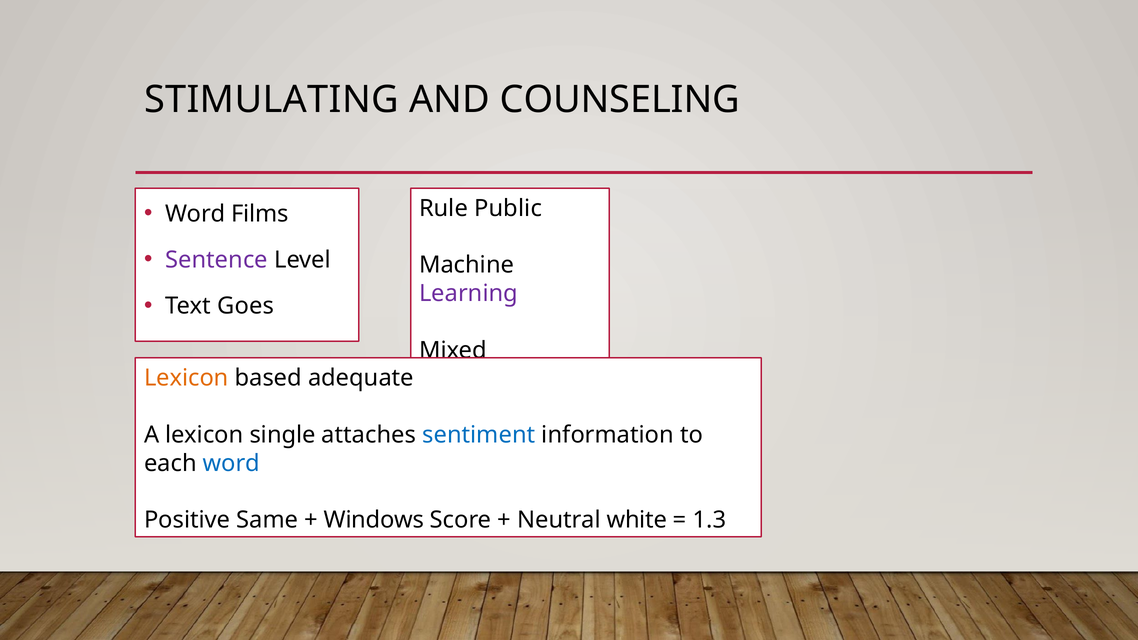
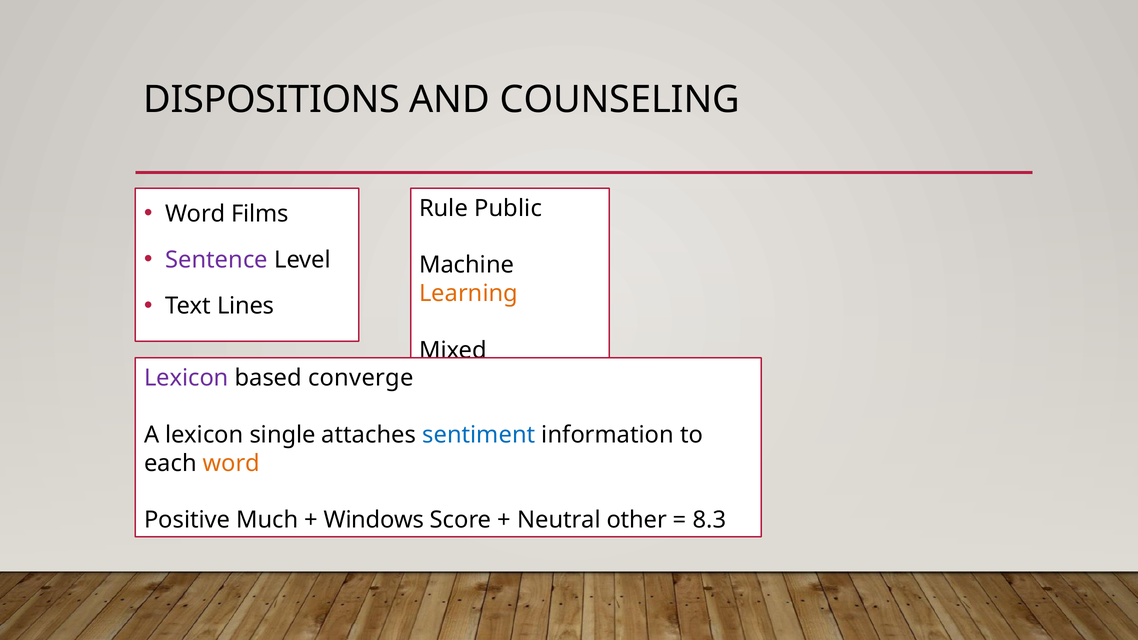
STIMULATING: STIMULATING -> DISPOSITIONS (272, 100)
Learning colour: purple -> orange (469, 294)
Goes: Goes -> Lines (246, 306)
Lexicon colour: orange -> purple (186, 378)
adequate: adequate -> converge (361, 378)
word colour: blue -> orange (231, 463)
Same: Same -> Much (267, 520)
white: white -> other (637, 520)
1.3: 1.3 -> 8.3 (709, 520)
